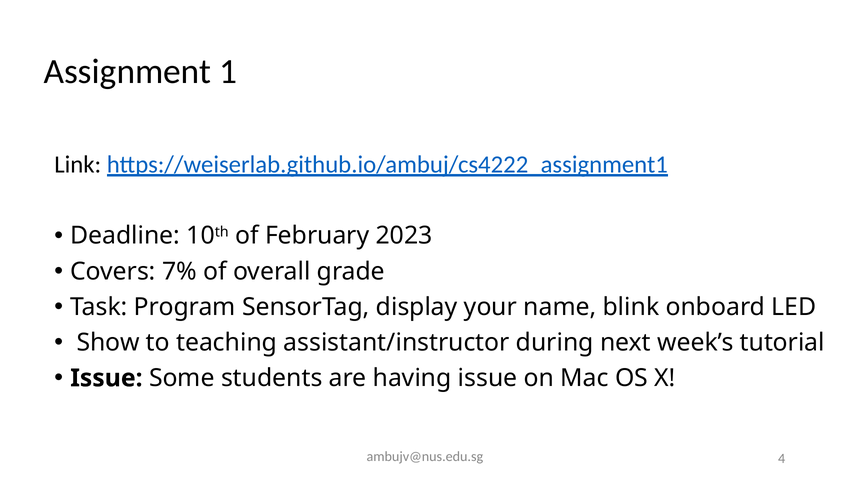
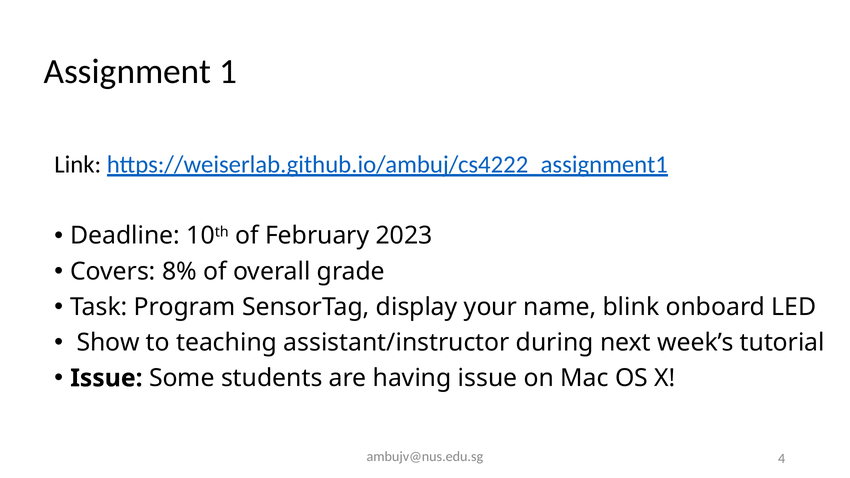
7%: 7% -> 8% (179, 271)
